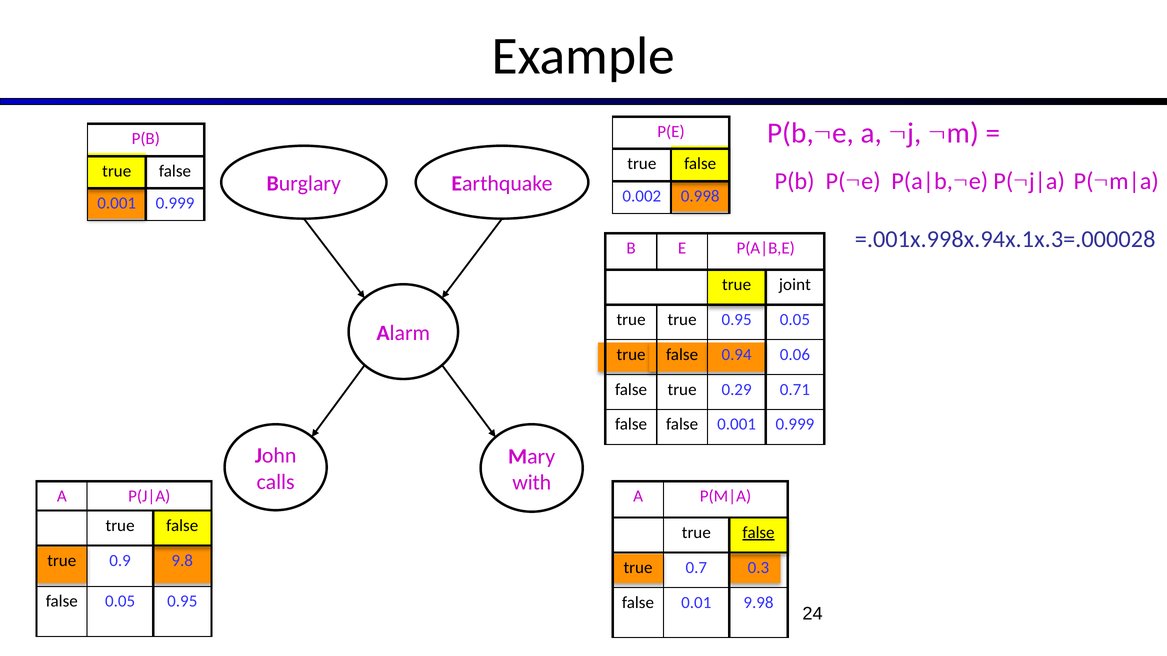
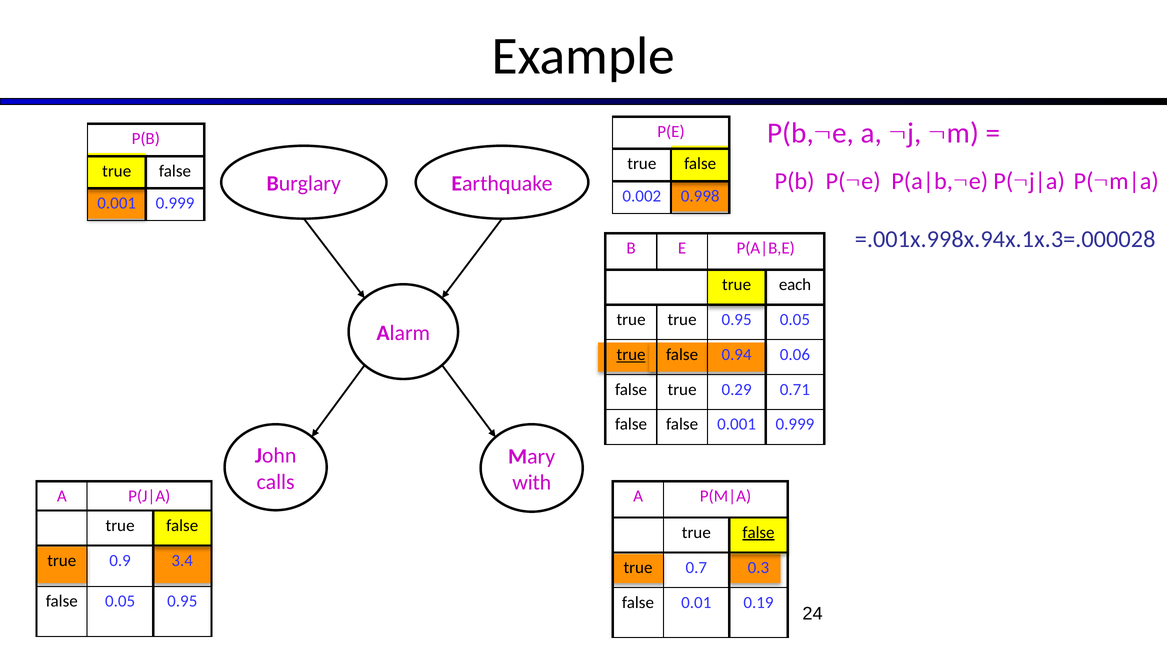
joint: joint -> each (795, 285)
true underline: none -> present (631, 355)
9.8: 9.8 -> 3.4 (182, 561)
9.98: 9.98 -> 0.19 (758, 603)
